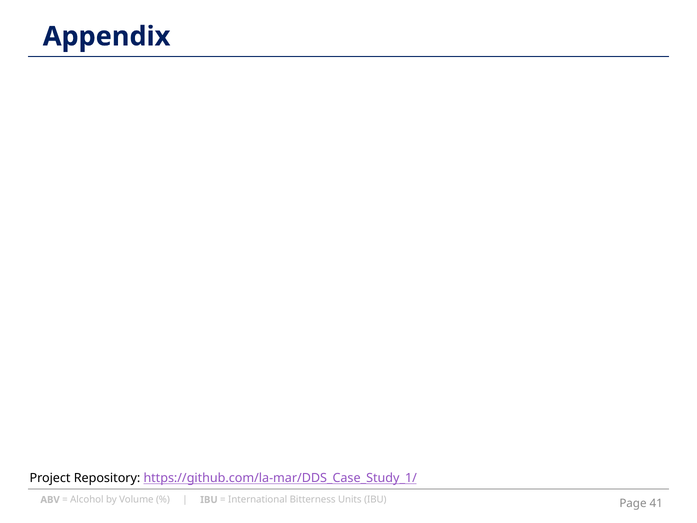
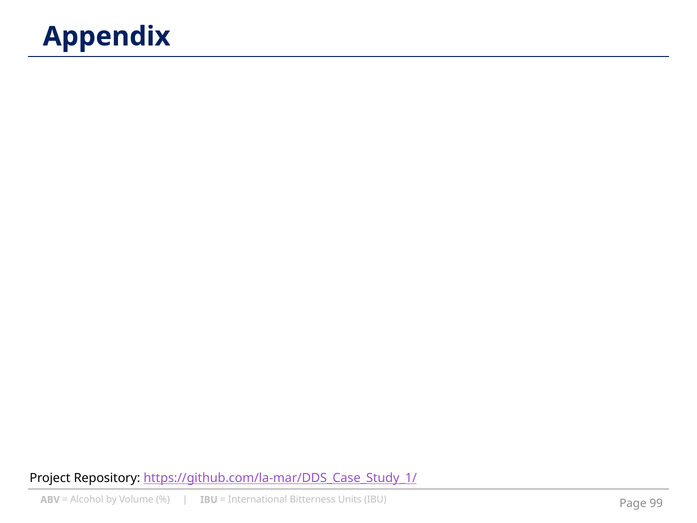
41: 41 -> 99 (656, 503)
